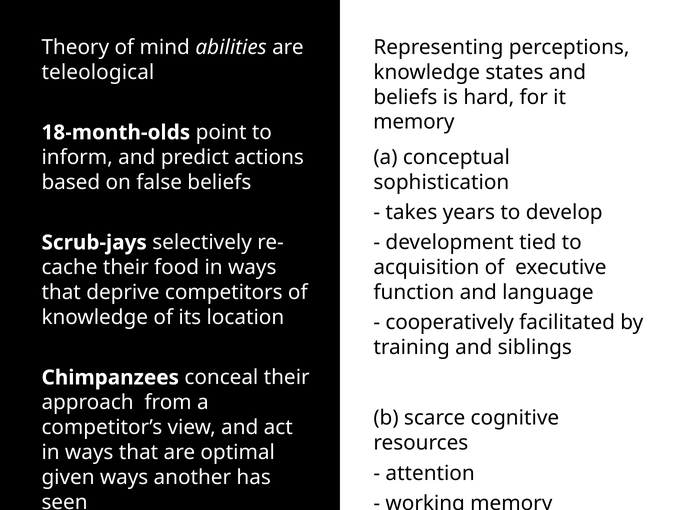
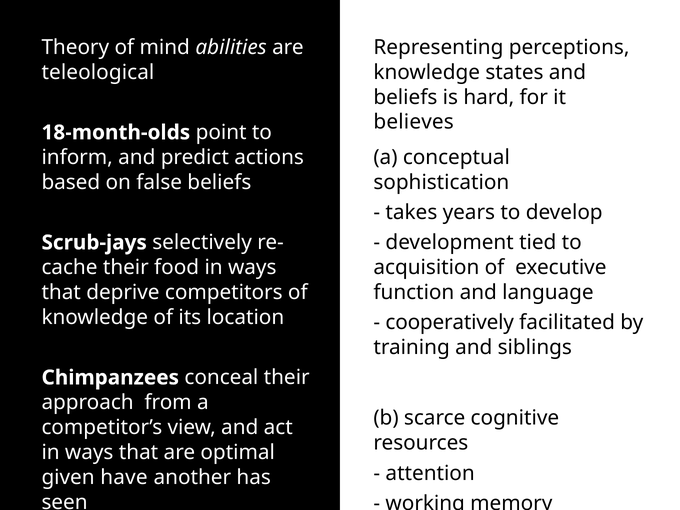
memory: memory -> believes (414, 122)
given ways: ways -> have (124, 477)
